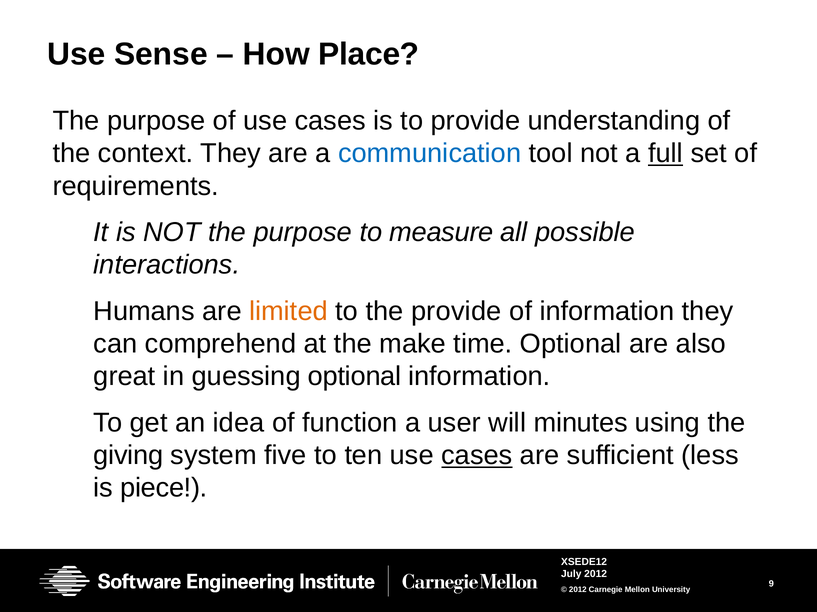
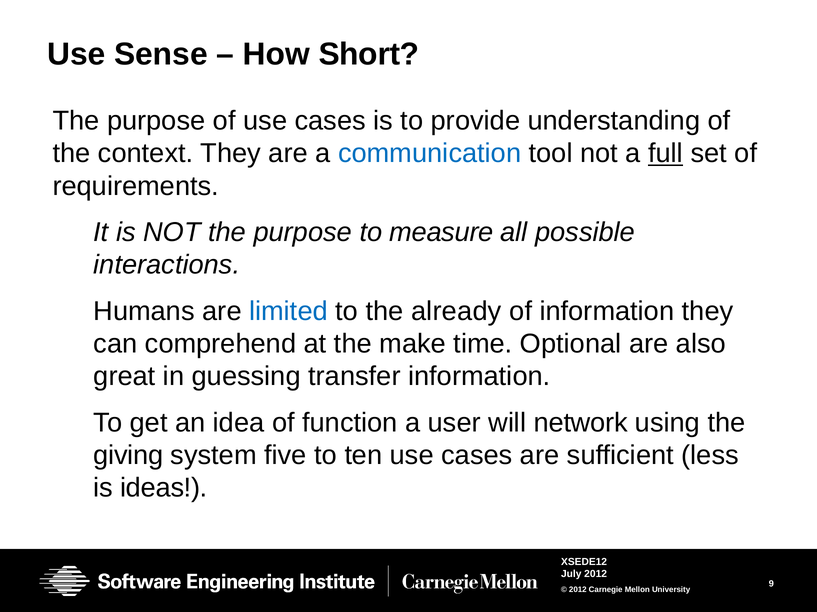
Place: Place -> Short (369, 54)
limited colour: orange -> blue (288, 312)
the provide: provide -> already (456, 312)
guessing optional: optional -> transfer (354, 377)
minutes: minutes -> network (581, 423)
cases underline: present -> none (477, 456)
piece: piece -> ideas (164, 489)
